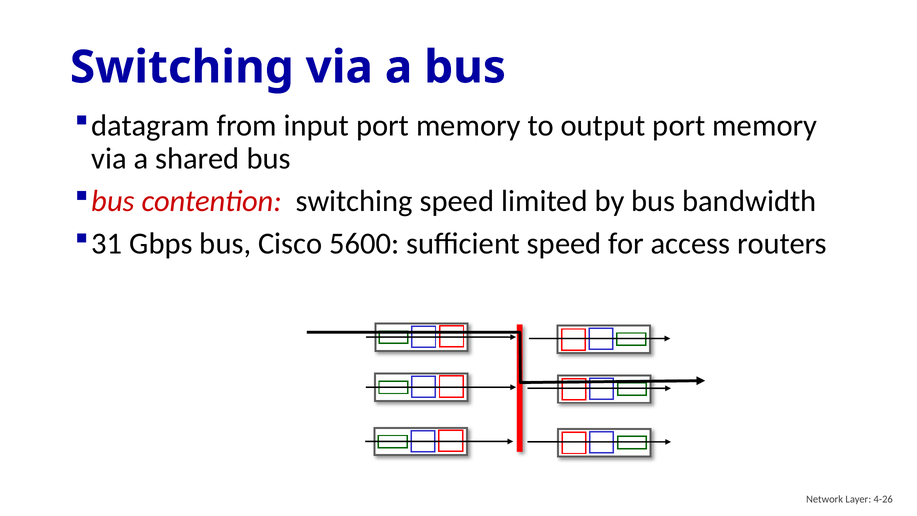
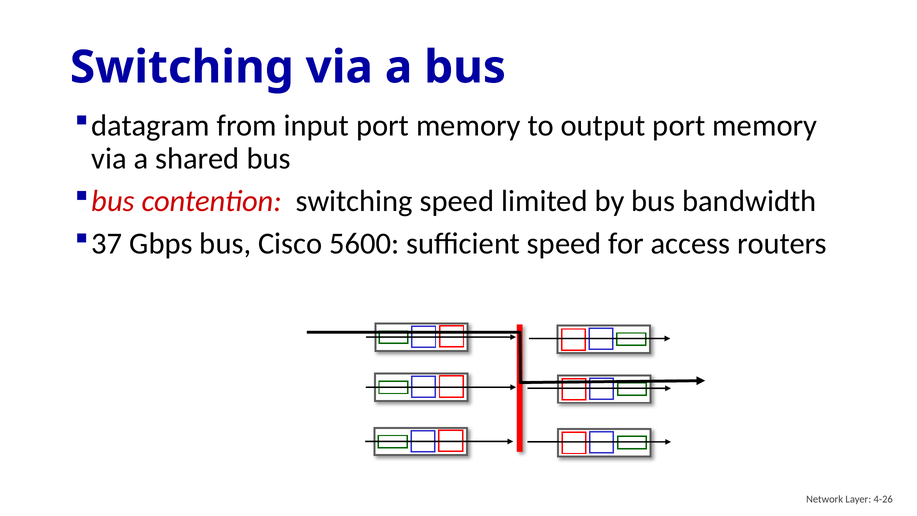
31: 31 -> 37 (107, 244)
